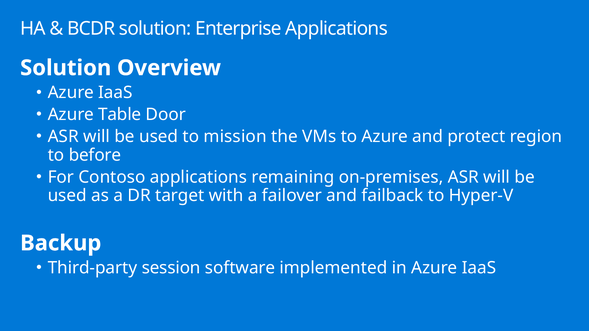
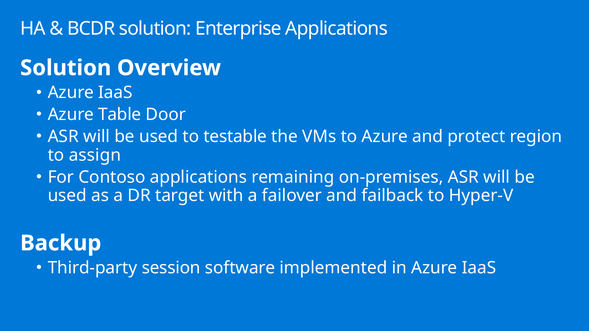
mission: mission -> testable (235, 137)
before: before -> assign (95, 155)
